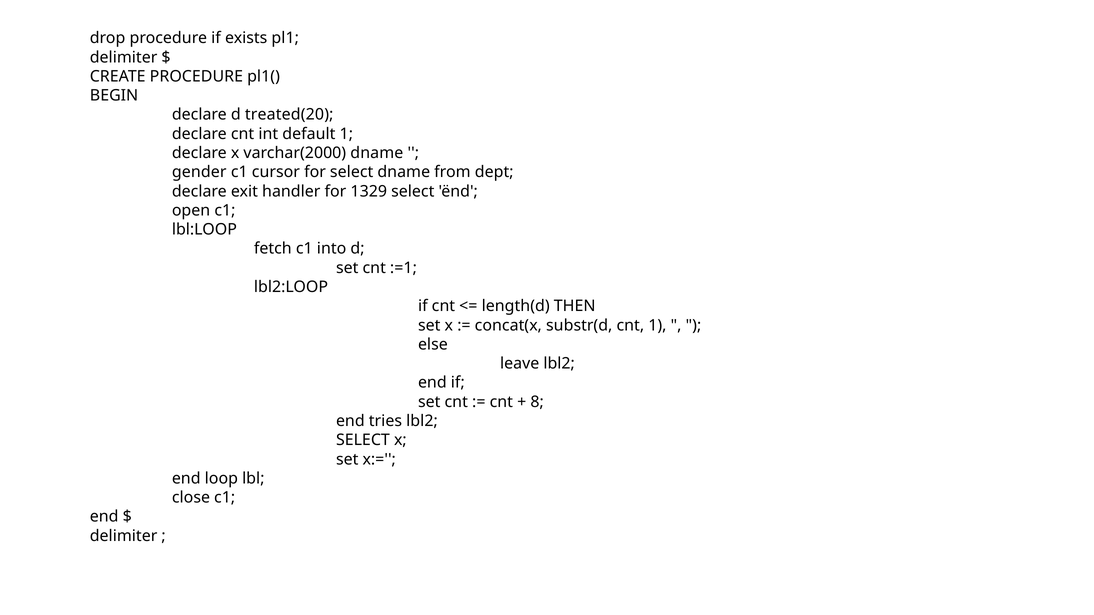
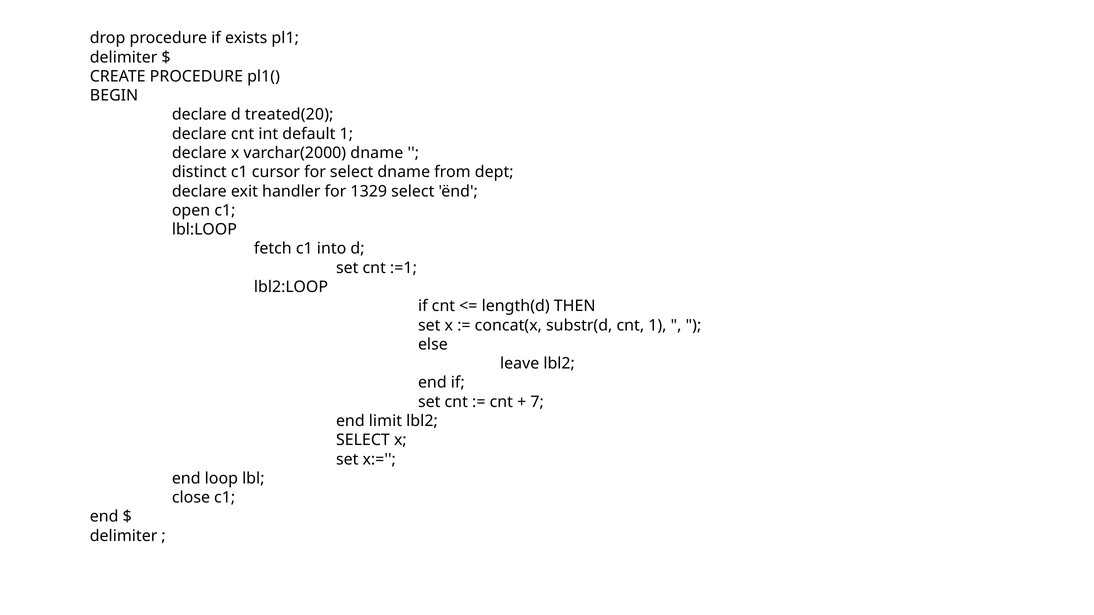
gender: gender -> distinct (199, 172)
8: 8 -> 7 (537, 402)
tries: tries -> limit (385, 421)
